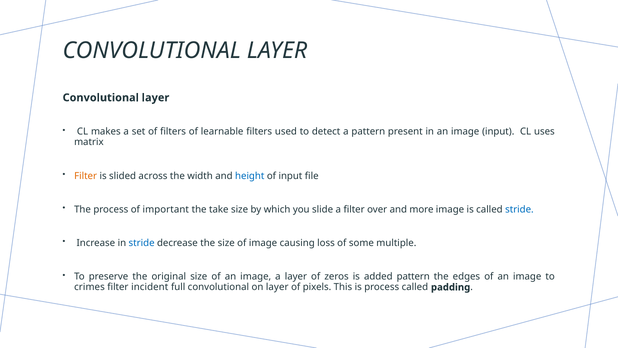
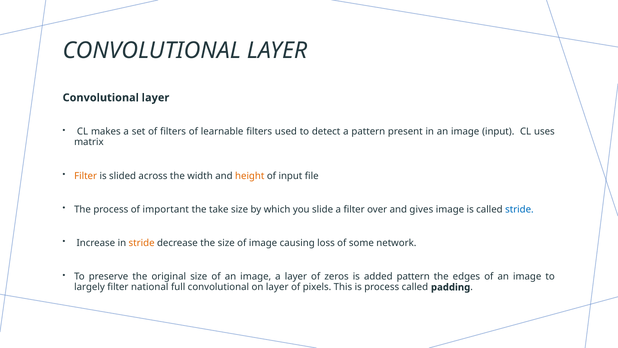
height colour: blue -> orange (250, 176)
more: more -> gives (421, 209)
stride colour: blue -> orange (142, 243)
multiple: multiple -> network (396, 243)
crimes: crimes -> largely (89, 287)
incident: incident -> national (150, 287)
